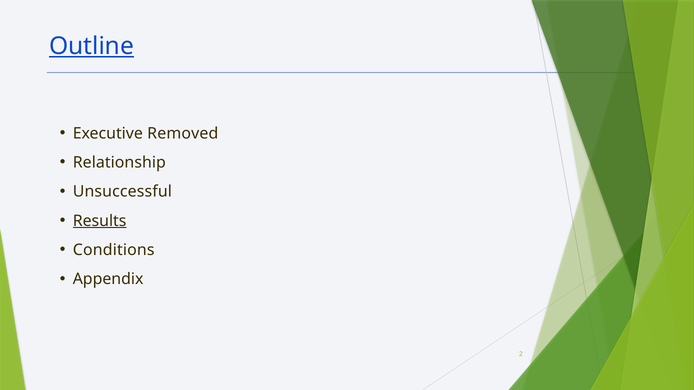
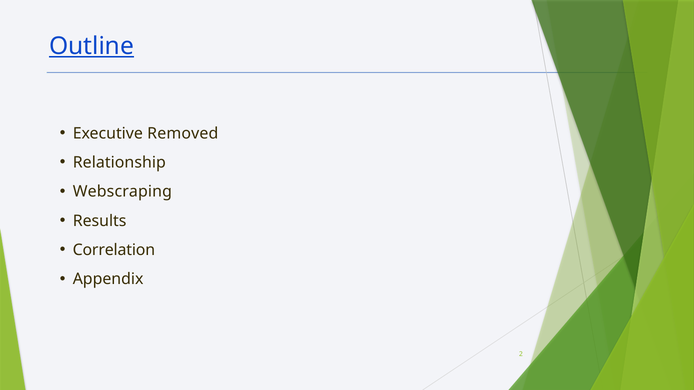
Unsuccessful: Unsuccessful -> Webscraping (122, 192)
Results underline: present -> none (100, 221)
Conditions: Conditions -> Correlation (114, 250)
